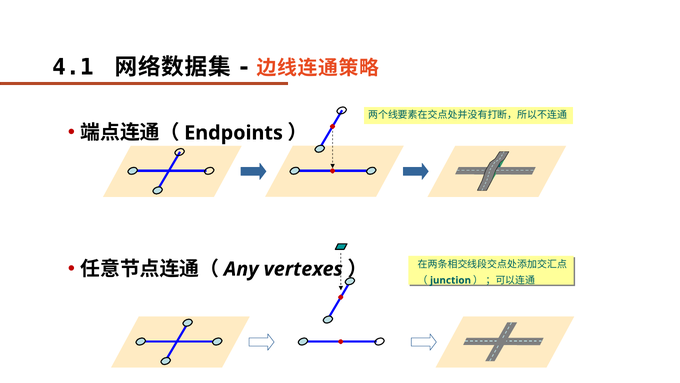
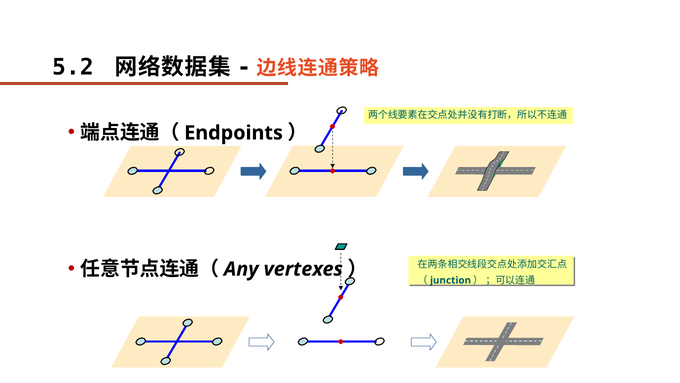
4.1: 4.1 -> 5.2 (73, 67)
